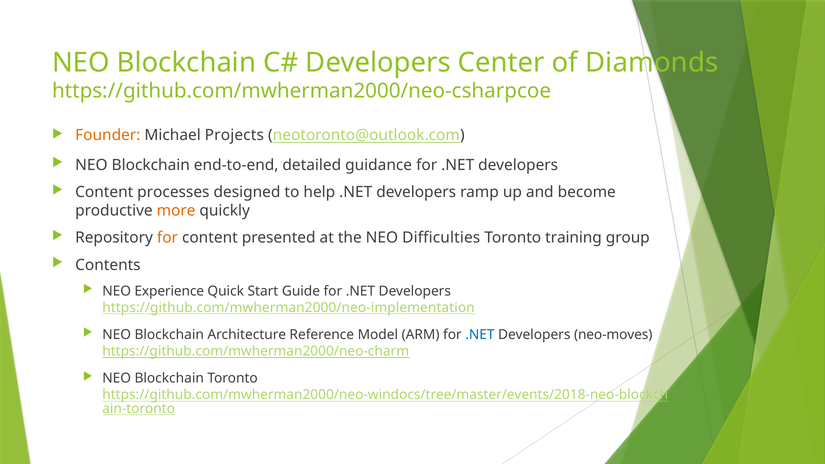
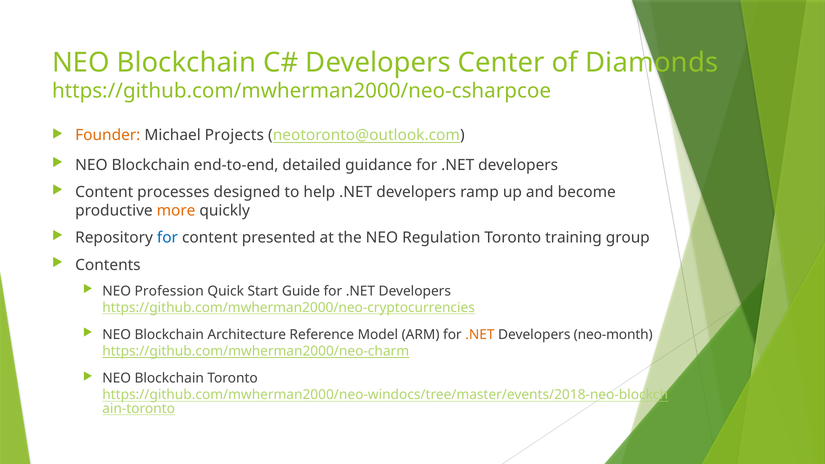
for colour: orange -> blue (167, 238)
Difficulties: Difficulties -> Regulation (441, 238)
Experience: Experience -> Profession (169, 291)
https://github.com/mwherman2000/neo-implementation: https://github.com/mwherman2000/neo-implementation -> https://github.com/mwherman2000/neo-cryptocurrencies (289, 308)
.NET colour: blue -> orange (480, 335)
neo-moves: neo-moves -> neo-month (613, 335)
